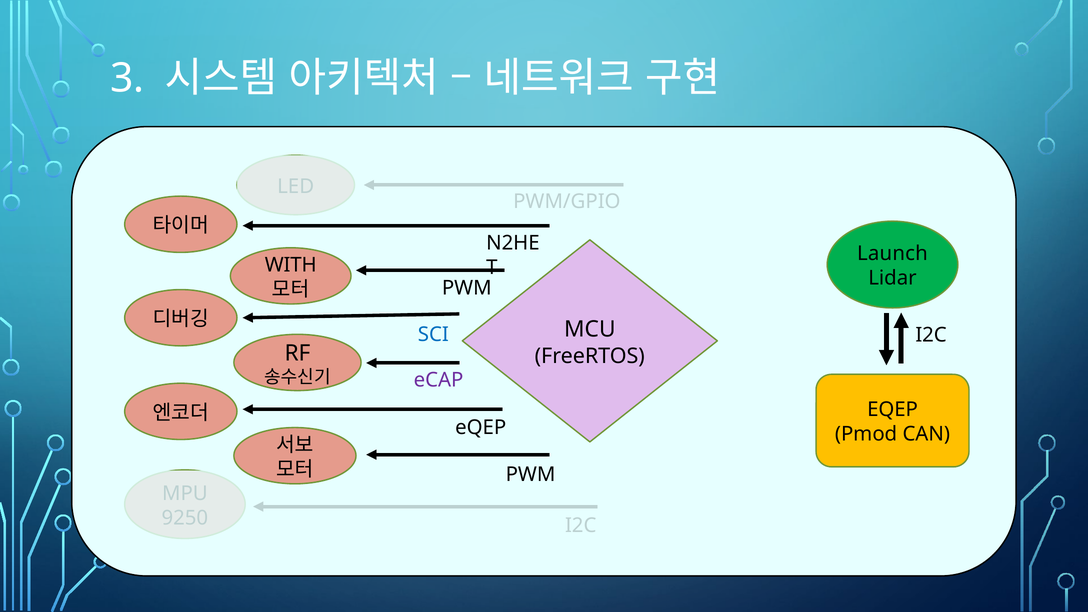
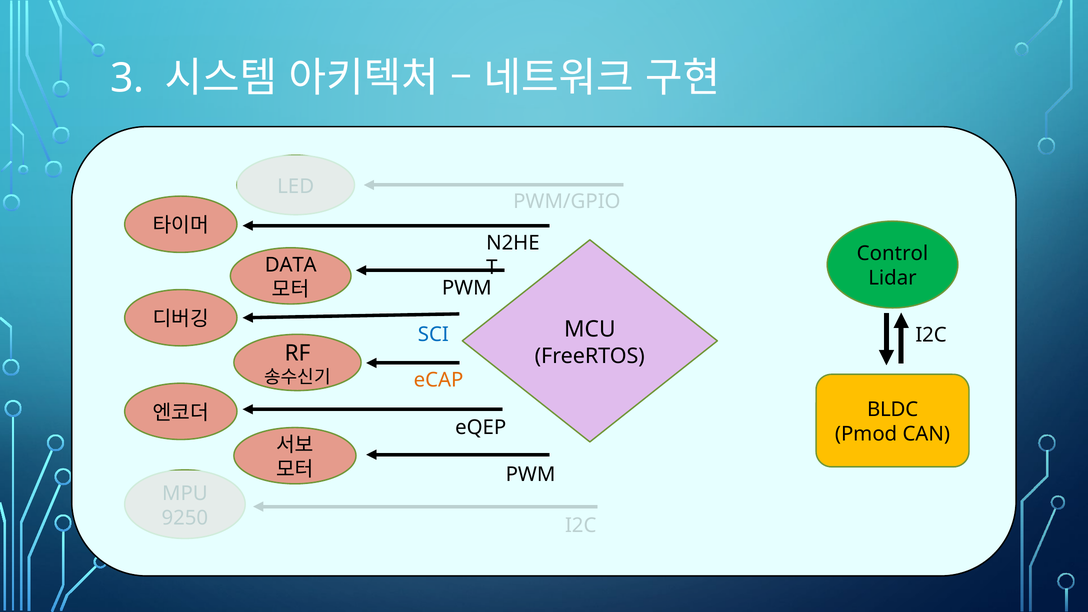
Launch: Launch -> Control (892, 254)
WITH: WITH -> DATA (291, 265)
eCAP colour: purple -> orange (439, 380)
EQEP: EQEP -> BLDC (893, 410)
